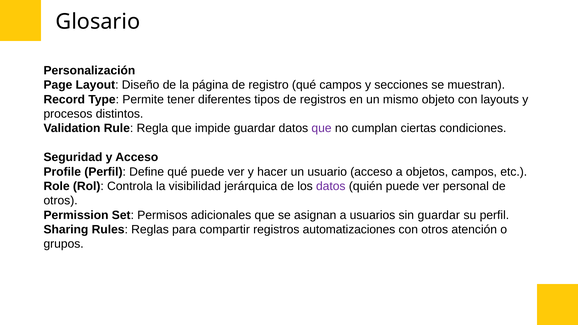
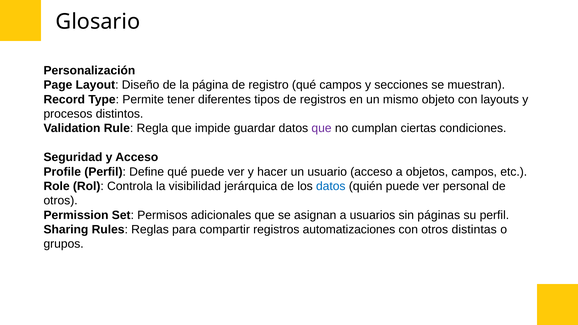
datos colour: purple -> blue (331, 186)
sin guardar: guardar -> páginas (439, 215)
atención: atención -> distintas (474, 230)
